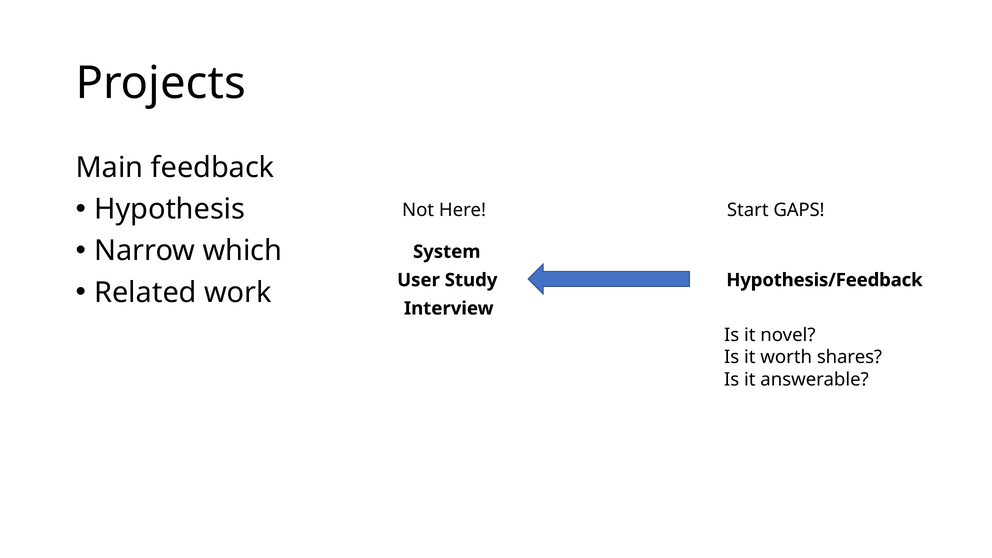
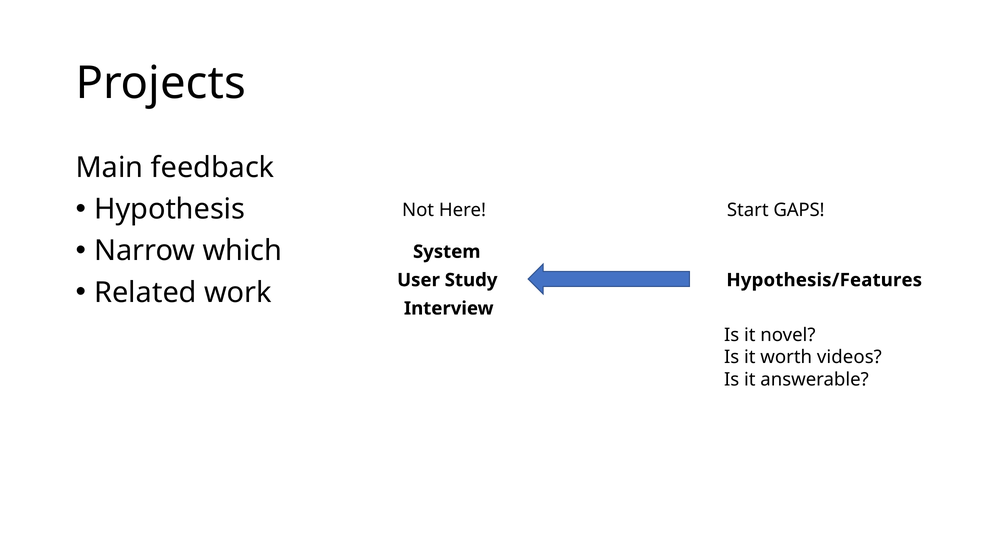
Hypothesis/Feedback: Hypothesis/Feedback -> Hypothesis/Features (824, 280)
shares: shares -> videos (849, 357)
